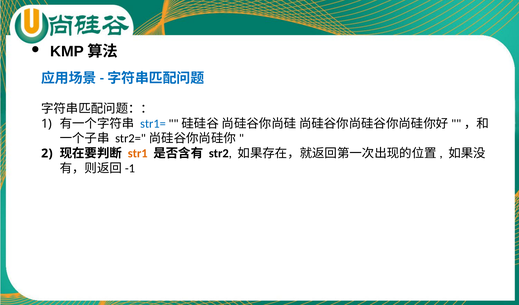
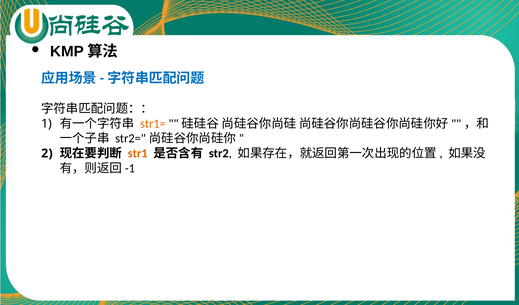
str1= colour: blue -> orange (153, 124)
